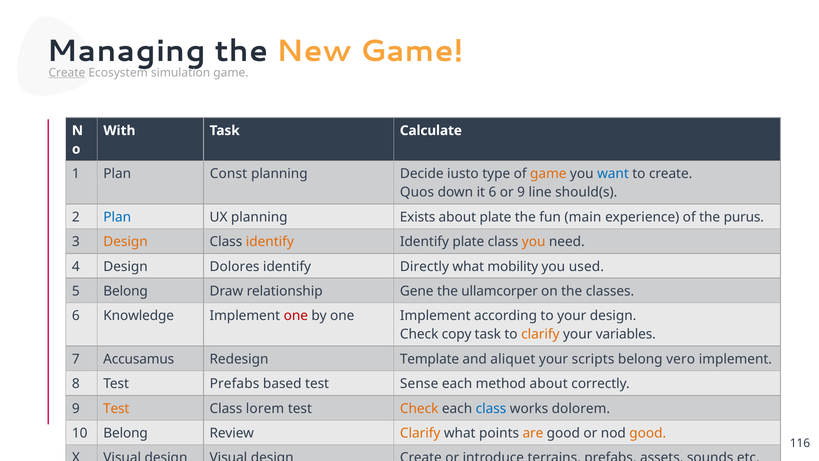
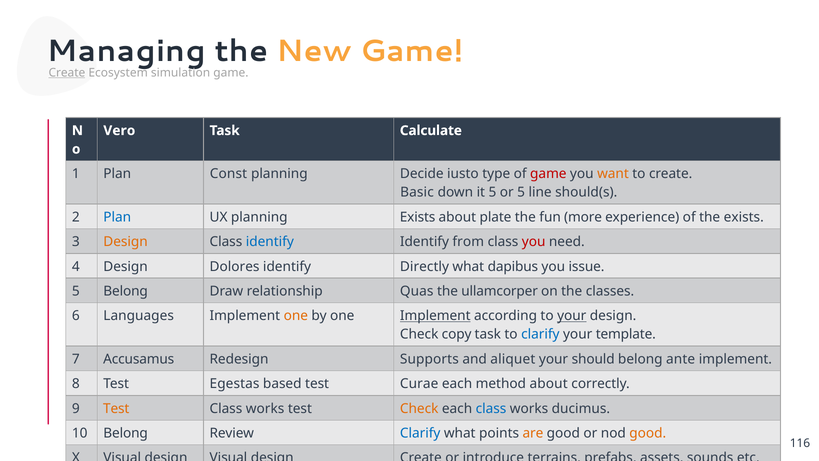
With: With -> Vero (119, 131)
game colour: orange -> red (548, 174)
want colour: blue -> orange (613, 174)
Quos: Quos -> Basic (417, 192)
it 6: 6 -> 5 (492, 192)
or 9: 9 -> 5 (521, 192)
main: main -> more (583, 217)
the purus: purus -> exists (744, 217)
identify colour: orange -> blue (270, 242)
Identify plate: plate -> from (468, 242)
you colour: orange -> red (534, 242)
mobility: mobility -> dapibus (513, 266)
used: used -> issue (587, 266)
Gene: Gene -> Quas (417, 291)
Knowledge: Knowledge -> Languages (139, 316)
one colour: red -> orange (296, 316)
Implement underline: none -> present (435, 316)
your underline: none -> present (572, 316)
clarify colour: orange -> blue (540, 334)
variables: variables -> template (626, 334)
Template: Template -> Supports (429, 359)
scripts: scripts -> should (593, 359)
vero: vero -> ante (681, 359)
Test Prefabs: Prefabs -> Egestas (235, 384)
Sense: Sense -> Curae (419, 384)
lorem: lorem -> works (265, 408)
dolorem: dolorem -> ducimus (581, 408)
Clarify colour: orange -> blue (420, 433)
